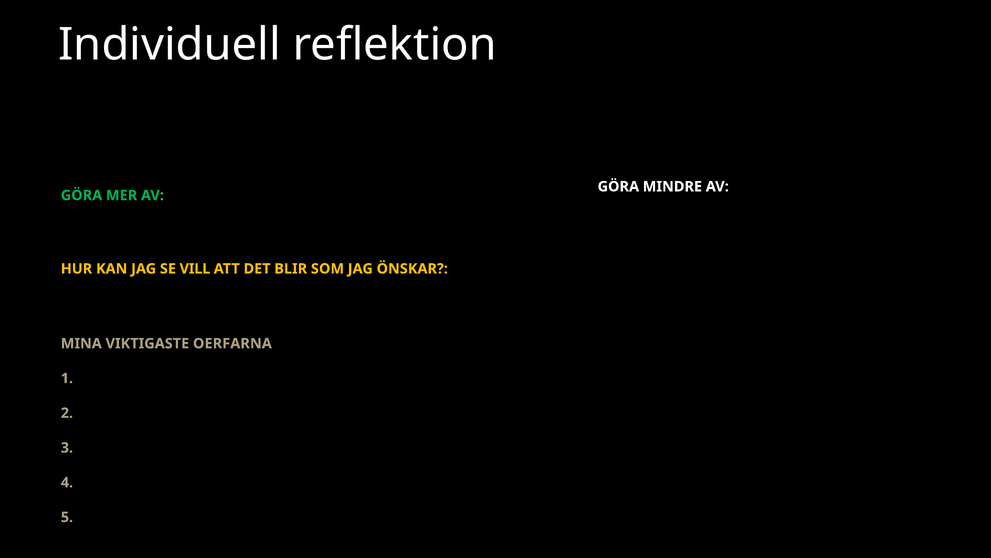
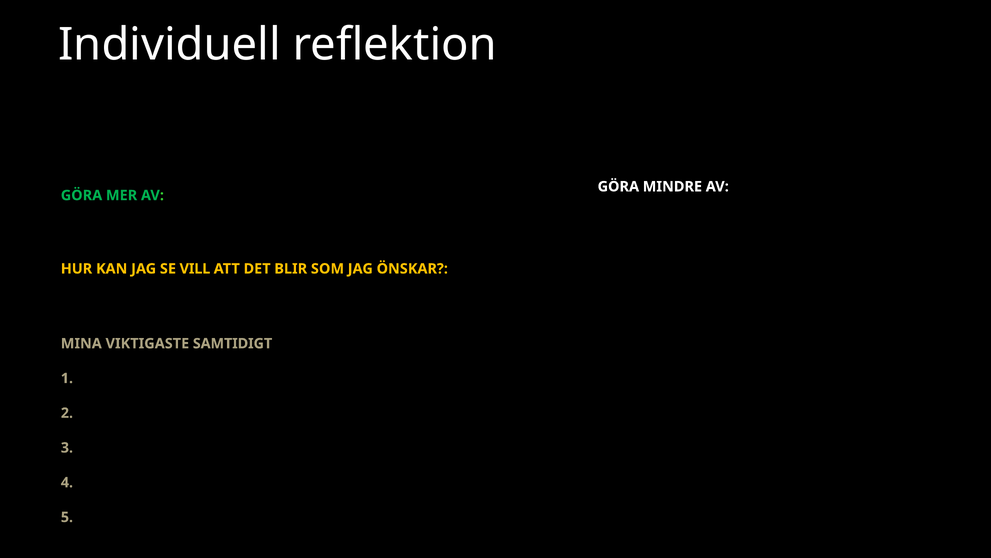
OERFARNA: OERFARNA -> SAMTIDIGT (233, 343)
